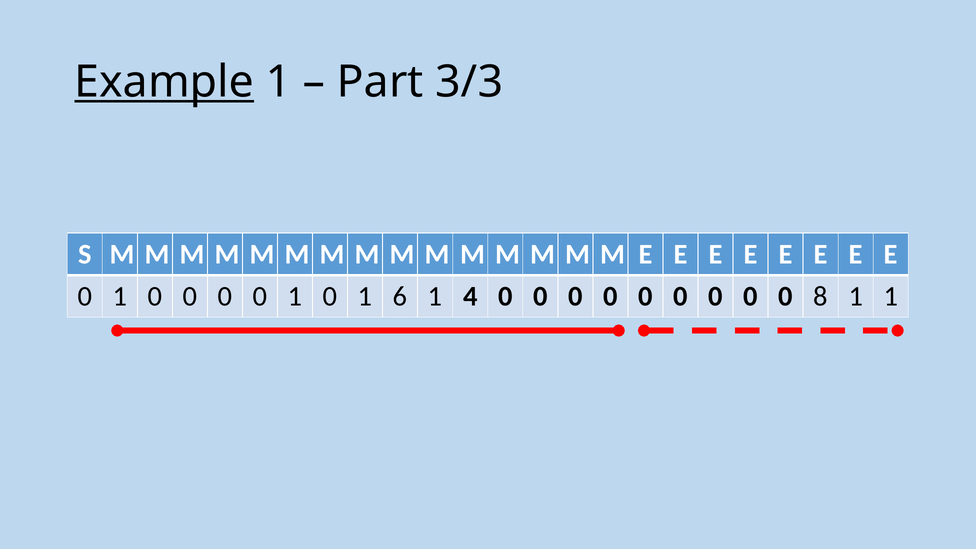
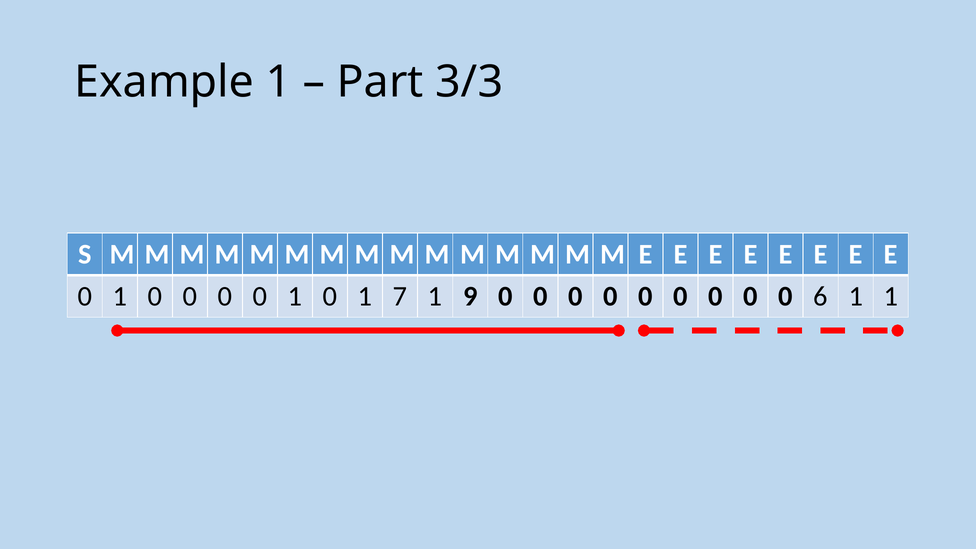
Example underline: present -> none (164, 82)
6: 6 -> 7 (400, 297)
4: 4 -> 9 (470, 297)
8: 8 -> 6 (821, 297)
